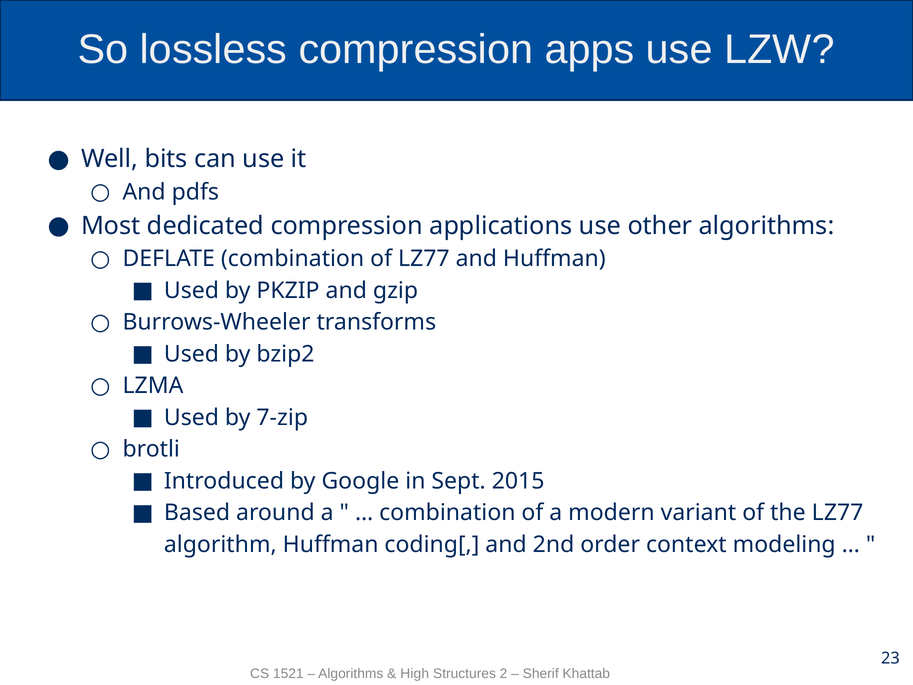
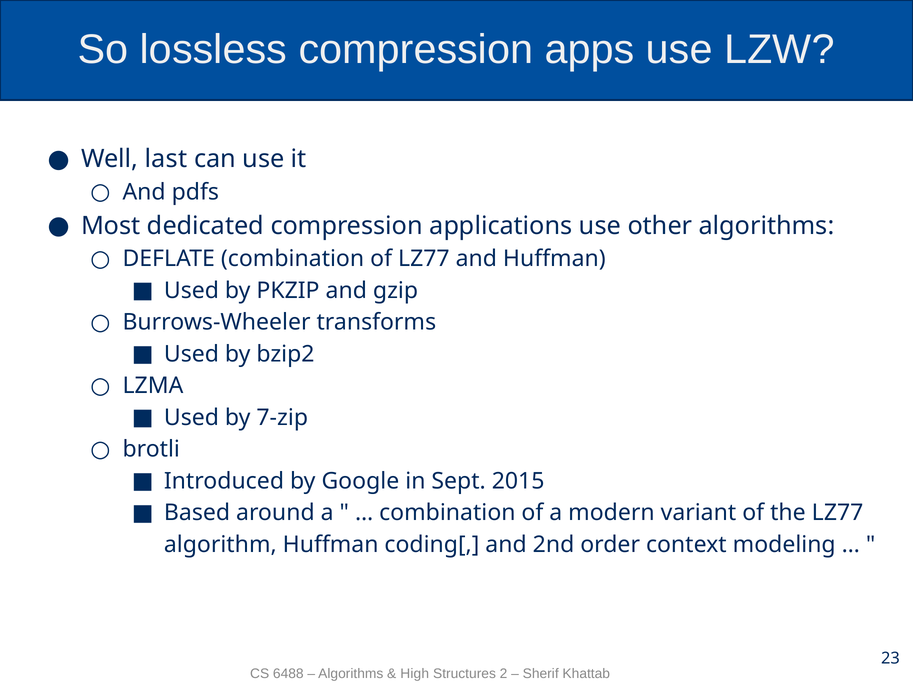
bits: bits -> last (166, 159)
1521: 1521 -> 6488 (288, 674)
